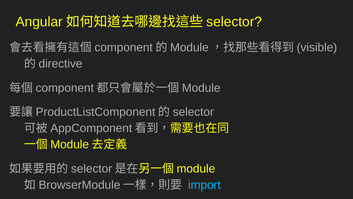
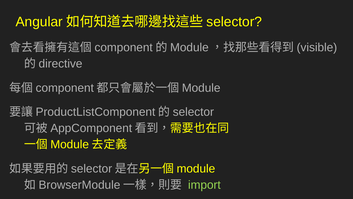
import colour: light blue -> light green (204, 185)
